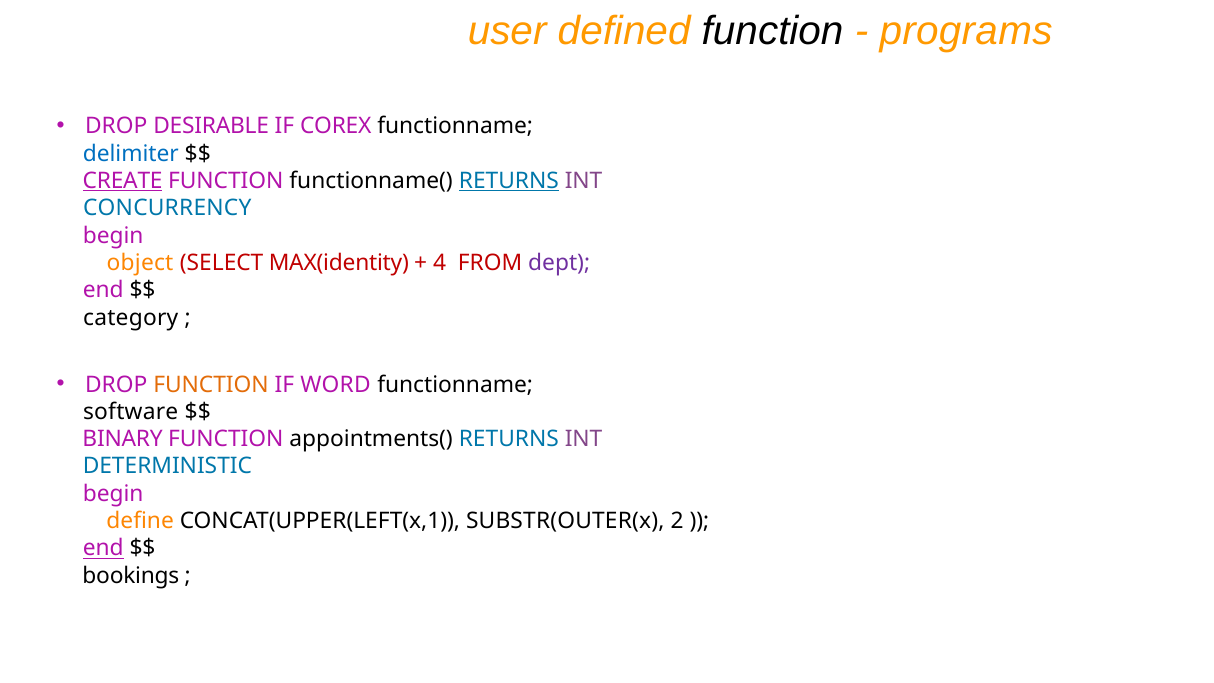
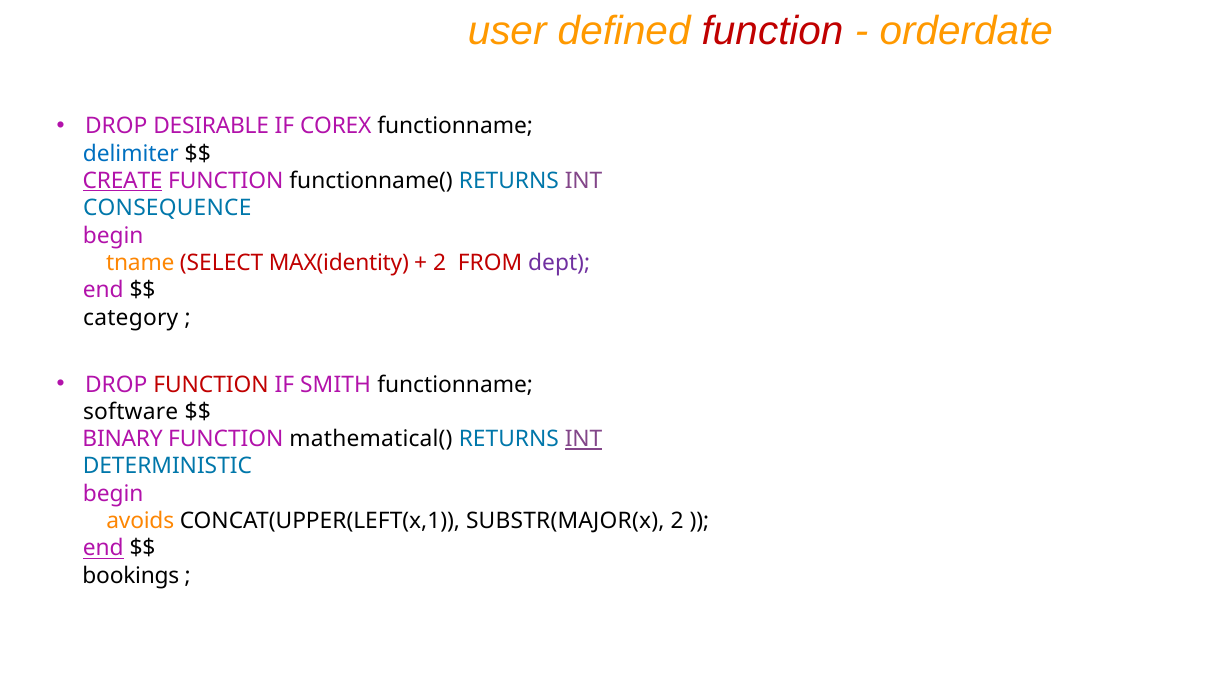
function colour: black -> red (773, 32)
programs: programs -> orderdate (966, 32)
RETURNS underline: present -> none (509, 181)
CONCURRENCY: CONCURRENCY -> CONSEQUENCE (167, 208)
object: object -> tname (140, 263)
4: 4 -> 2 (440, 263)
FUNCTION colour: orange -> red (211, 384)
WORD: WORD -> SMITH (336, 384)
appointments(: appointments( -> mathematical( (371, 439)
INT underline: none -> present (584, 439)
define: define -> avoids (140, 521)
SUBSTR(OUTER(x: SUBSTR(OUTER(x -> SUBSTR(MAJOR(x (565, 521)
